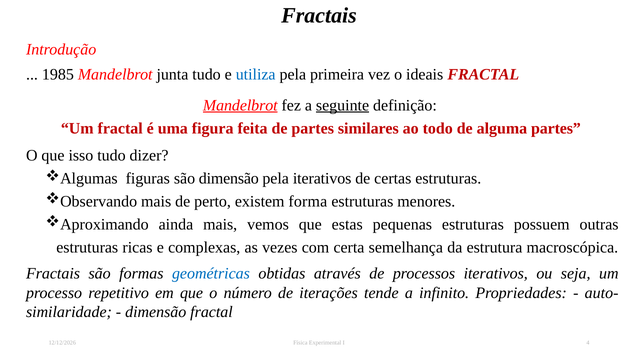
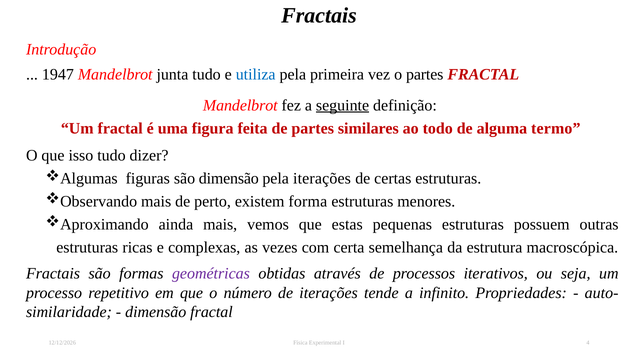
1985: 1985 -> 1947 (58, 74)
o ideais: ideais -> partes (425, 74)
Mandelbrot underline: present -> none (240, 105)
alguma partes: partes -> termo (556, 128)
pela iterativos: iterativos -> iterações (322, 178)
geométricas colour: blue -> purple (211, 274)
